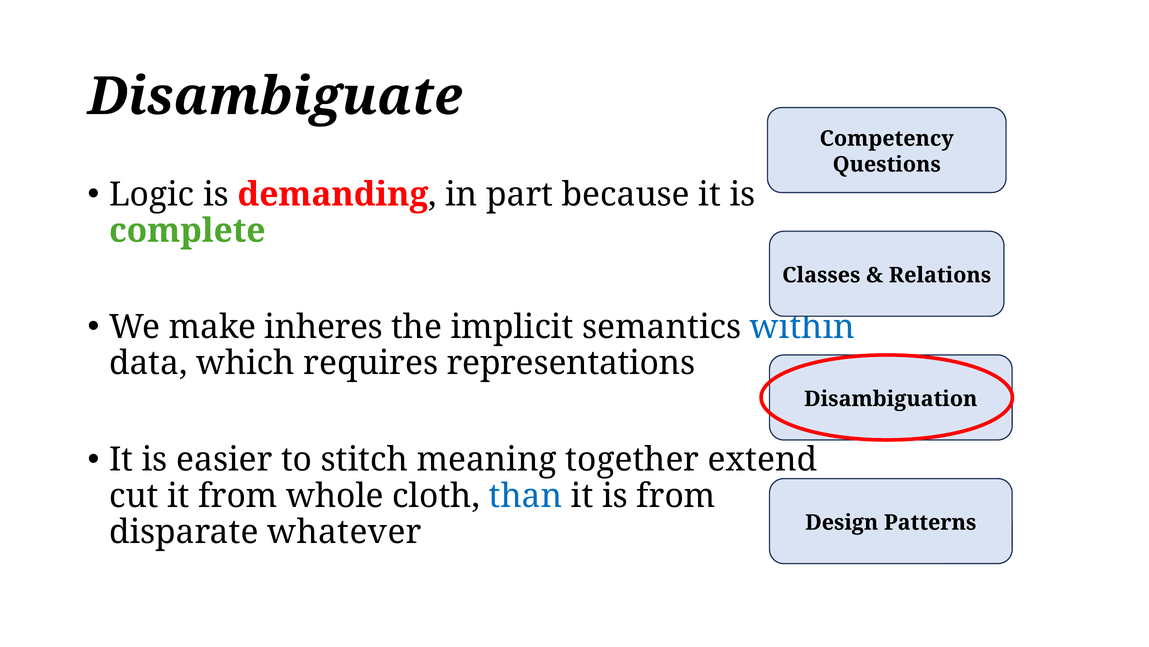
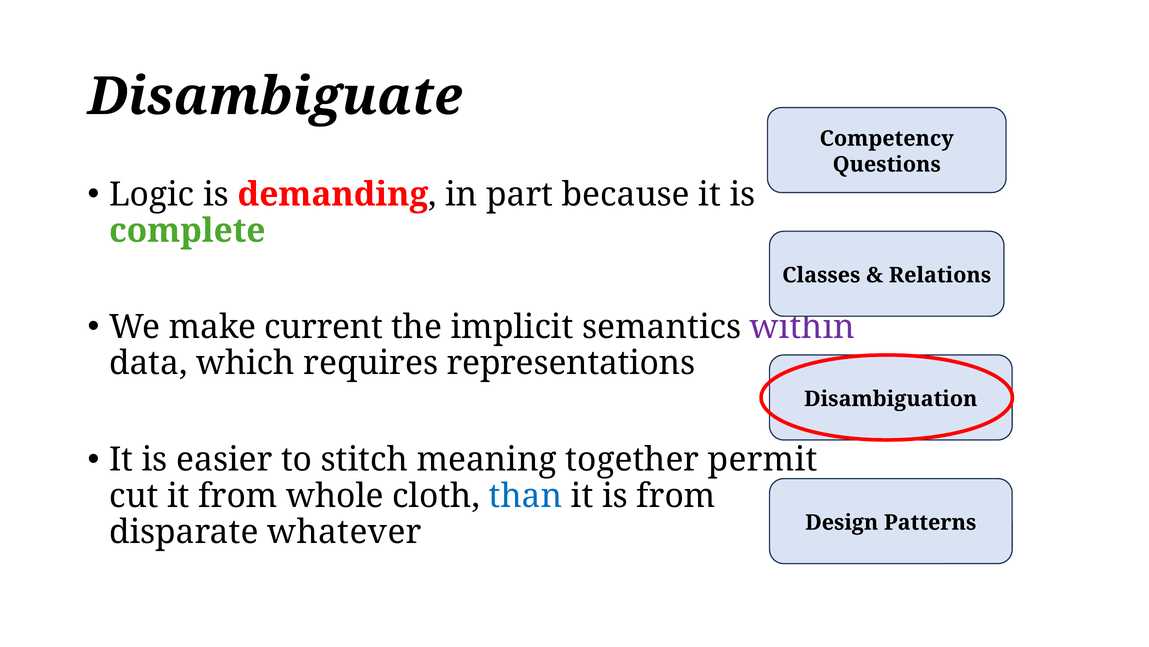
inheres: inheres -> current (324, 327)
within colour: blue -> purple (802, 327)
extend: extend -> permit (763, 459)
